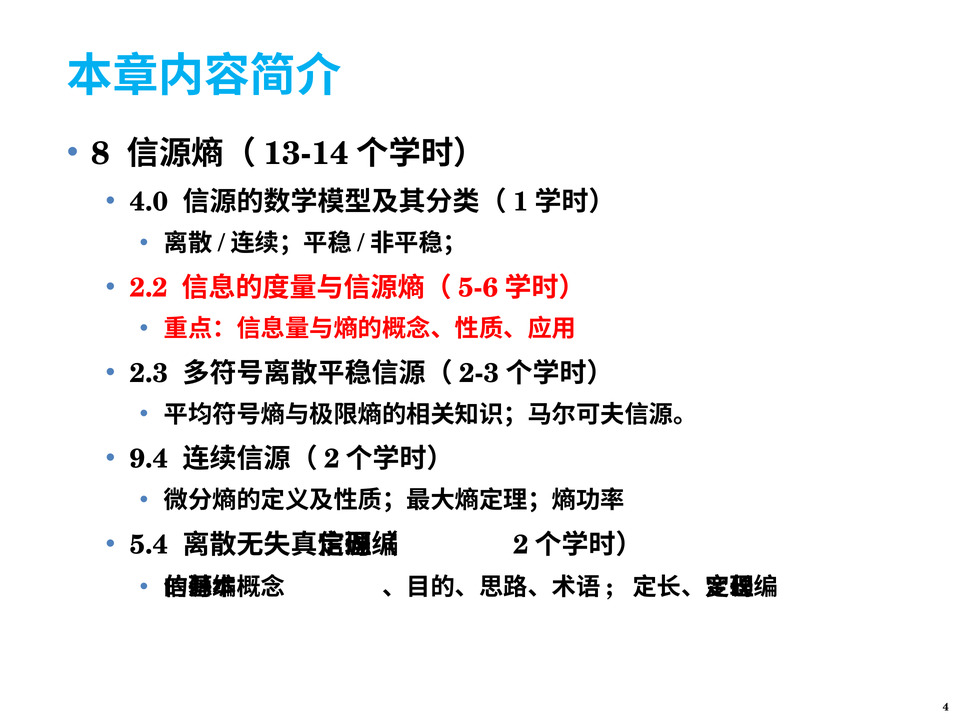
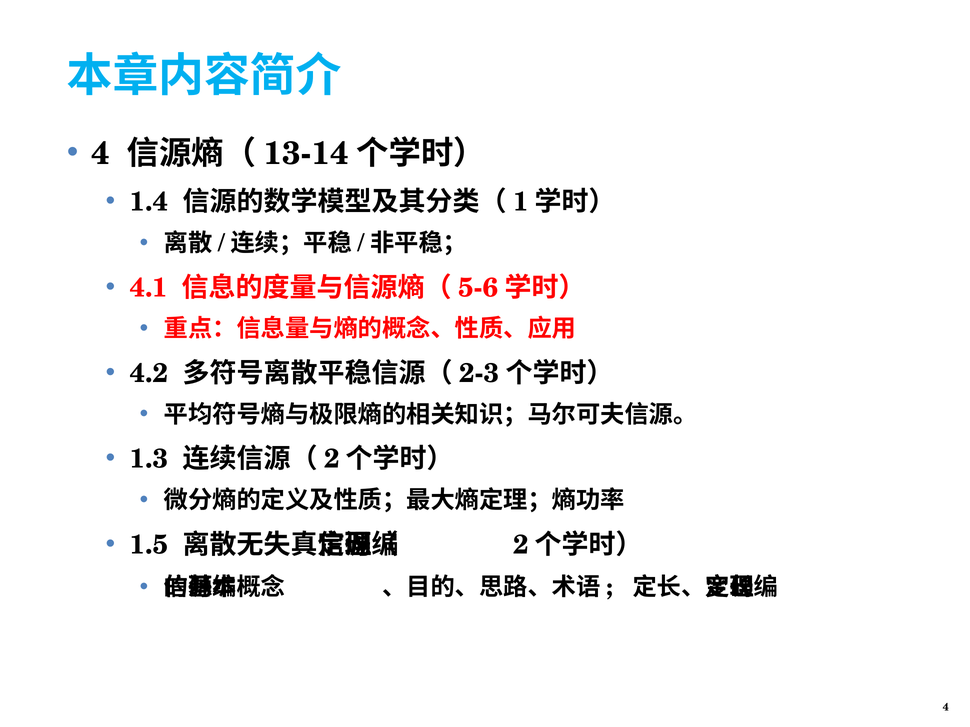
8: 8 -> 4 (100, 153)
4.0: 4.0 -> 1.4 (149, 202)
2.2: 2.2 -> 4.1 (149, 288)
2.3: 2.3 -> 4.2 (149, 374)
9.4: 9.4 -> 1.3 (149, 459)
5.4: 5.4 -> 1.5 (149, 545)
